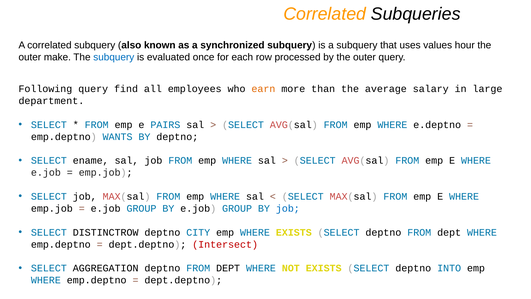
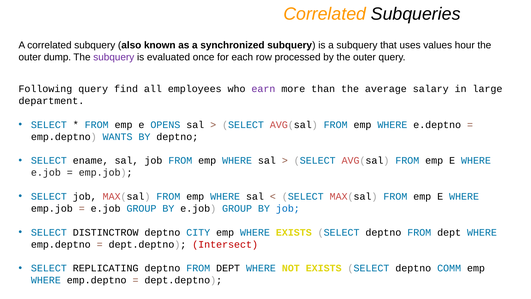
make: make -> dump (57, 57)
subquery colour: blue -> purple (114, 57)
earn colour: orange -> purple (263, 89)
PAIRS: PAIRS -> OPENS (165, 125)
AGGREGATION: AGGREGATION -> REPLICATING (106, 268)
INTO: INTO -> COMM (449, 268)
